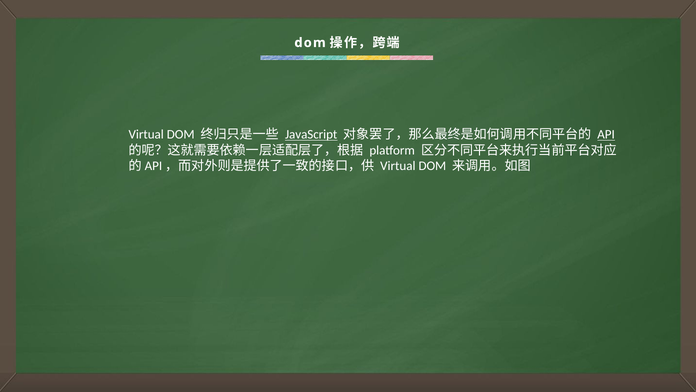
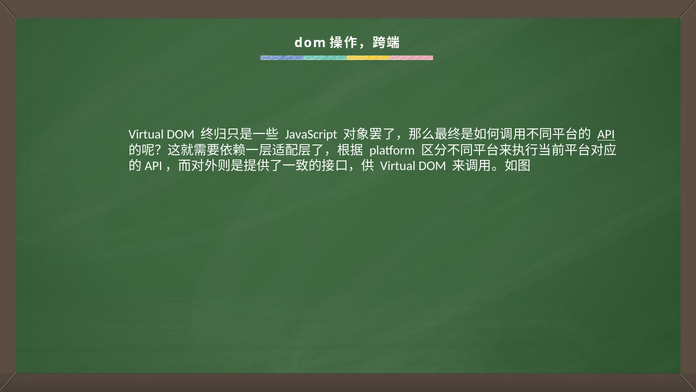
JavaScript underline: present -> none (311, 134)
